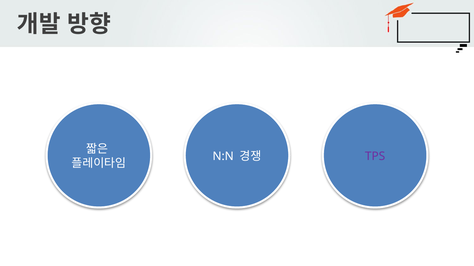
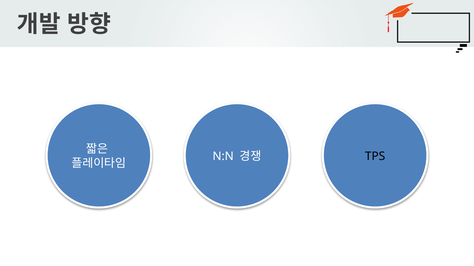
TPS colour: purple -> black (375, 157)
